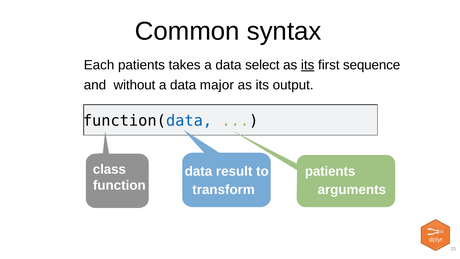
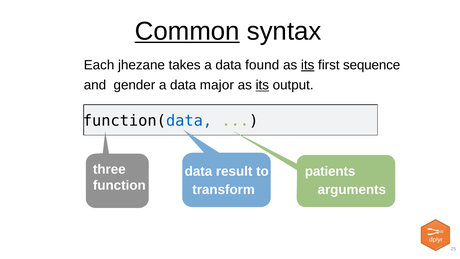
Common underline: none -> present (187, 31)
Each patients: patients -> jhezane (141, 65)
select: select -> found (262, 65)
without: without -> gender (134, 85)
its underline: none -> present (262, 85)
class: class -> three (109, 169)
